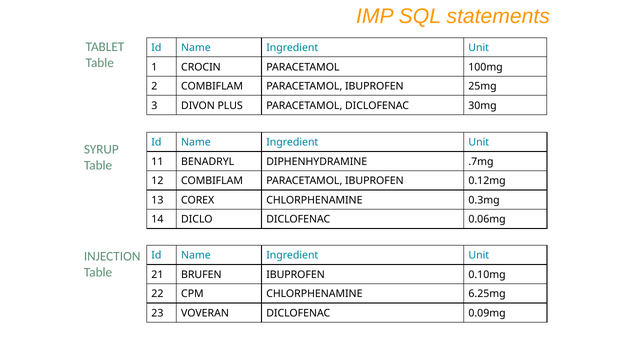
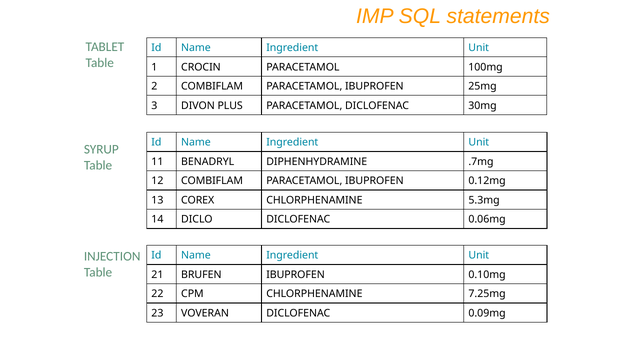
0.3mg: 0.3mg -> 5.3mg (484, 200)
6.25mg: 6.25mg -> 7.25mg (487, 294)
